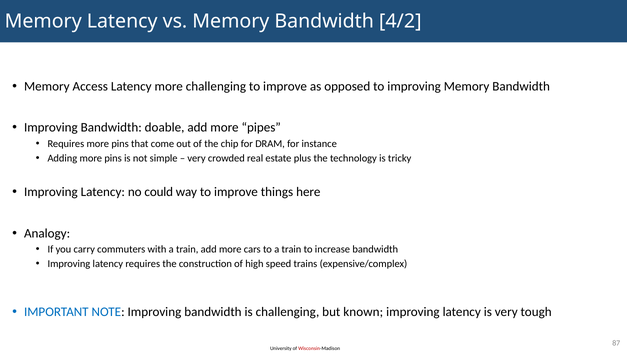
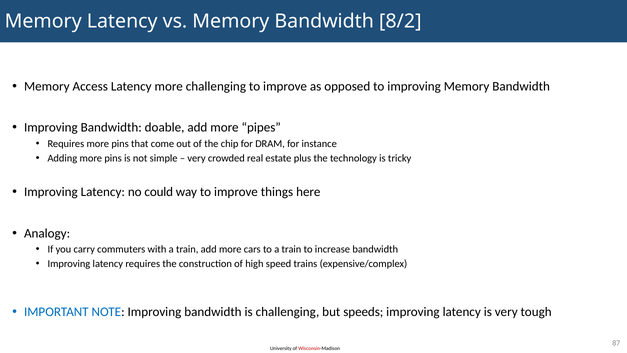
4/2: 4/2 -> 8/2 (400, 21)
known: known -> speeds (363, 312)
